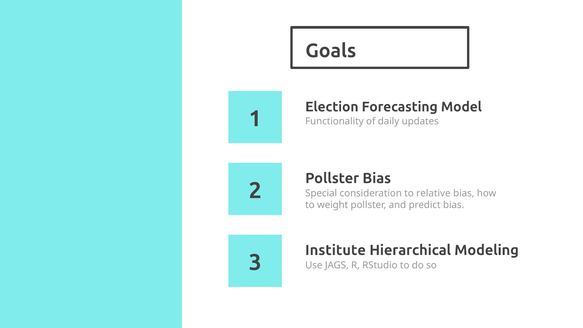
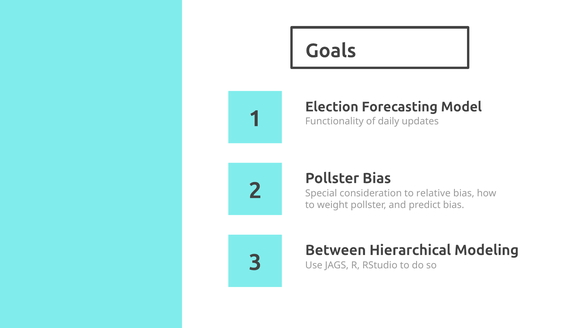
Institute: Institute -> Between (336, 250)
